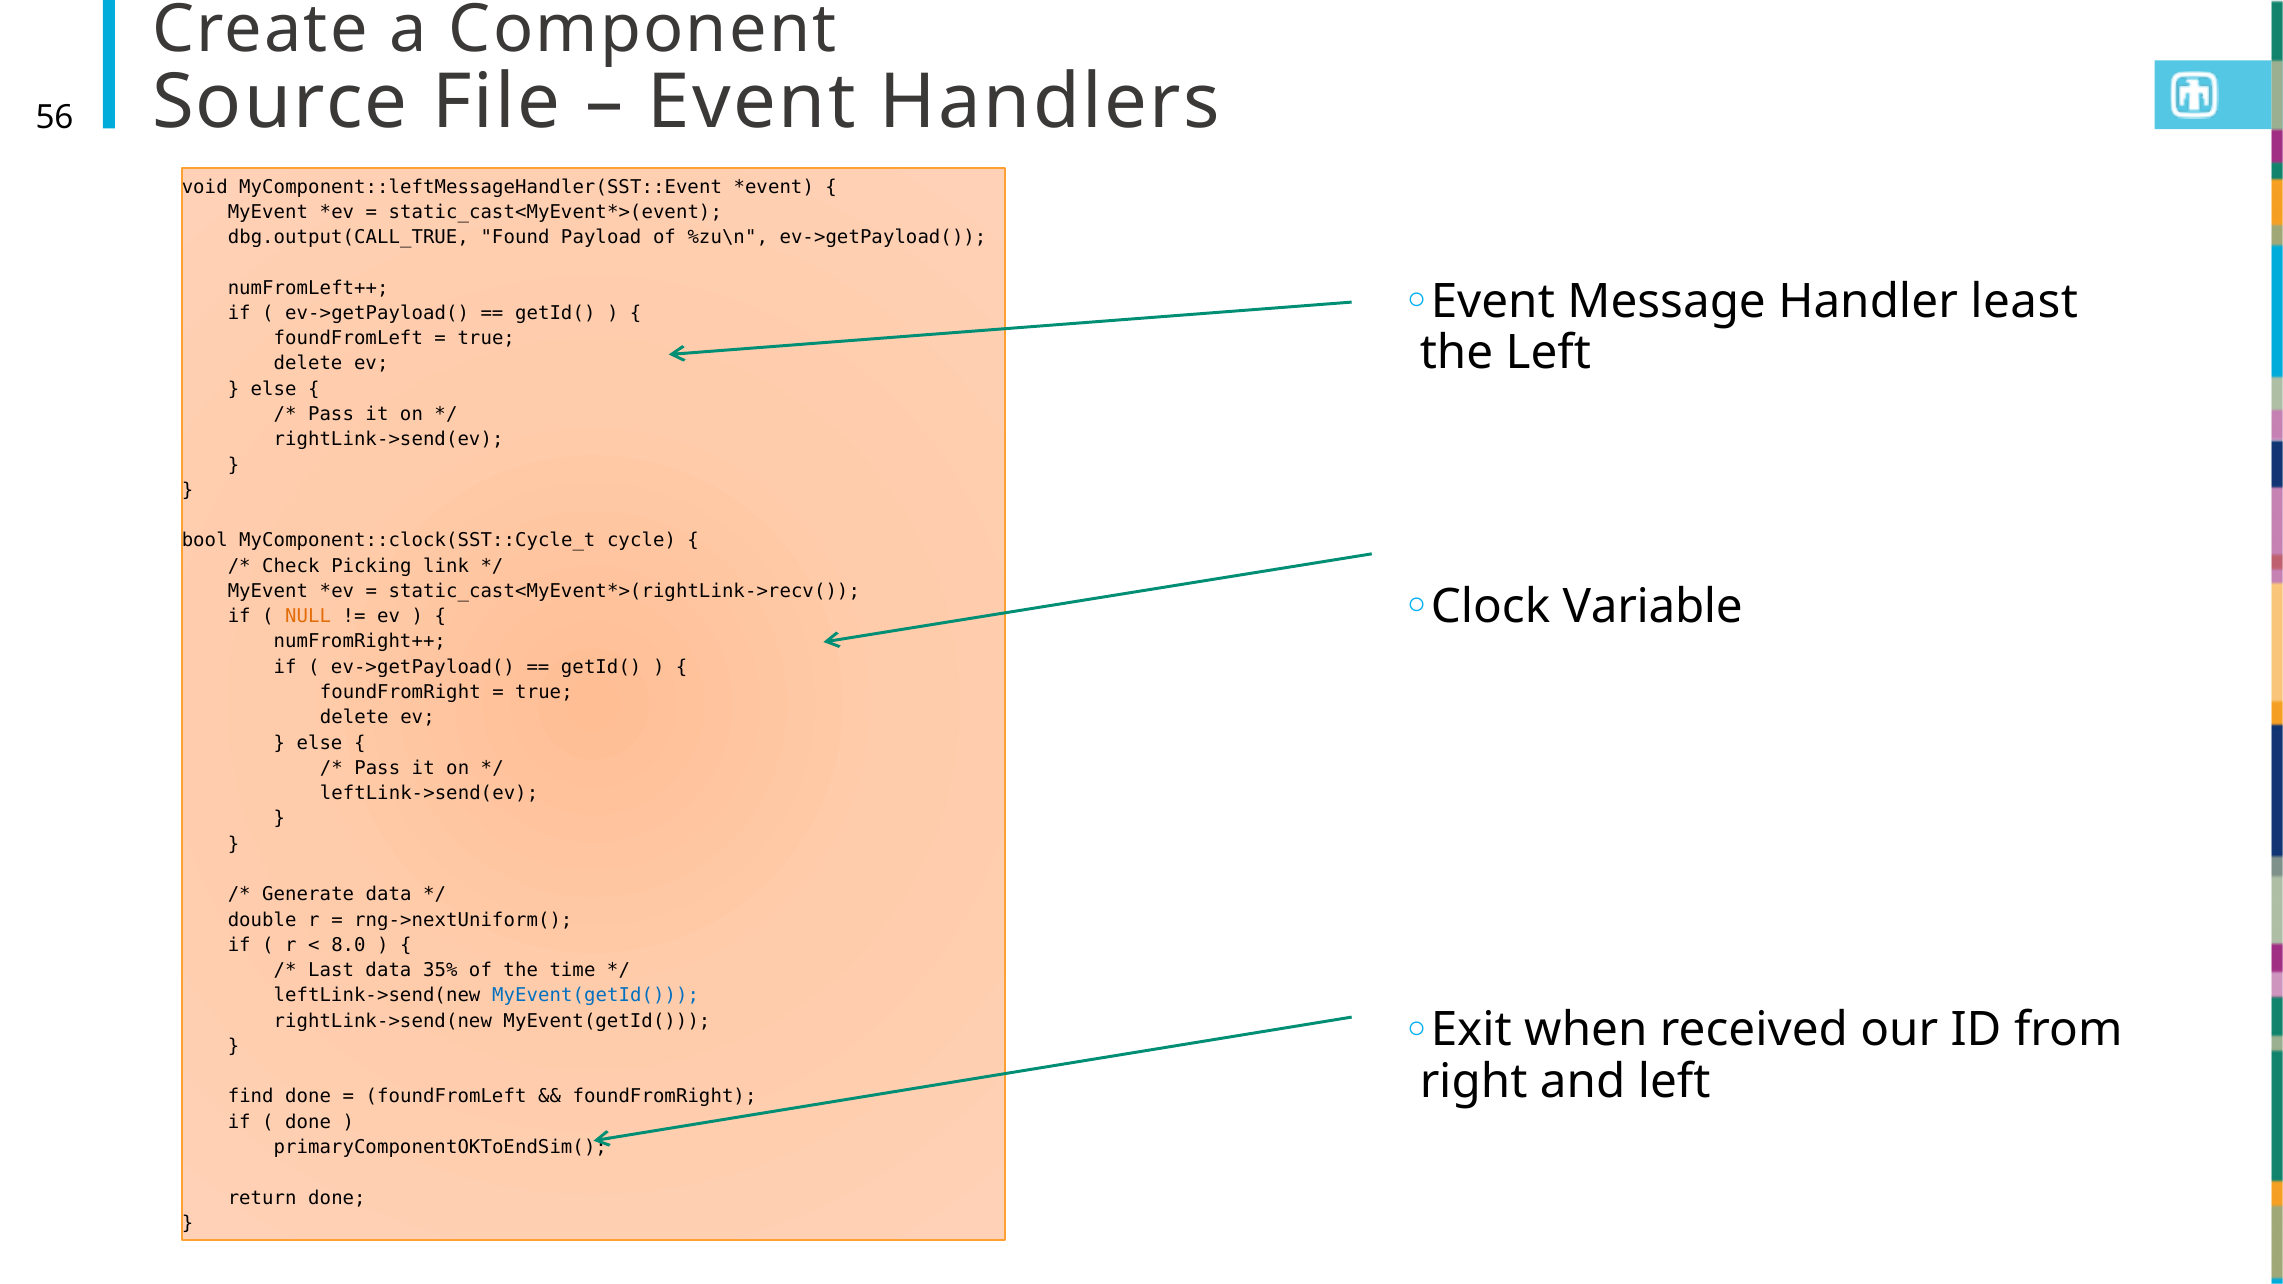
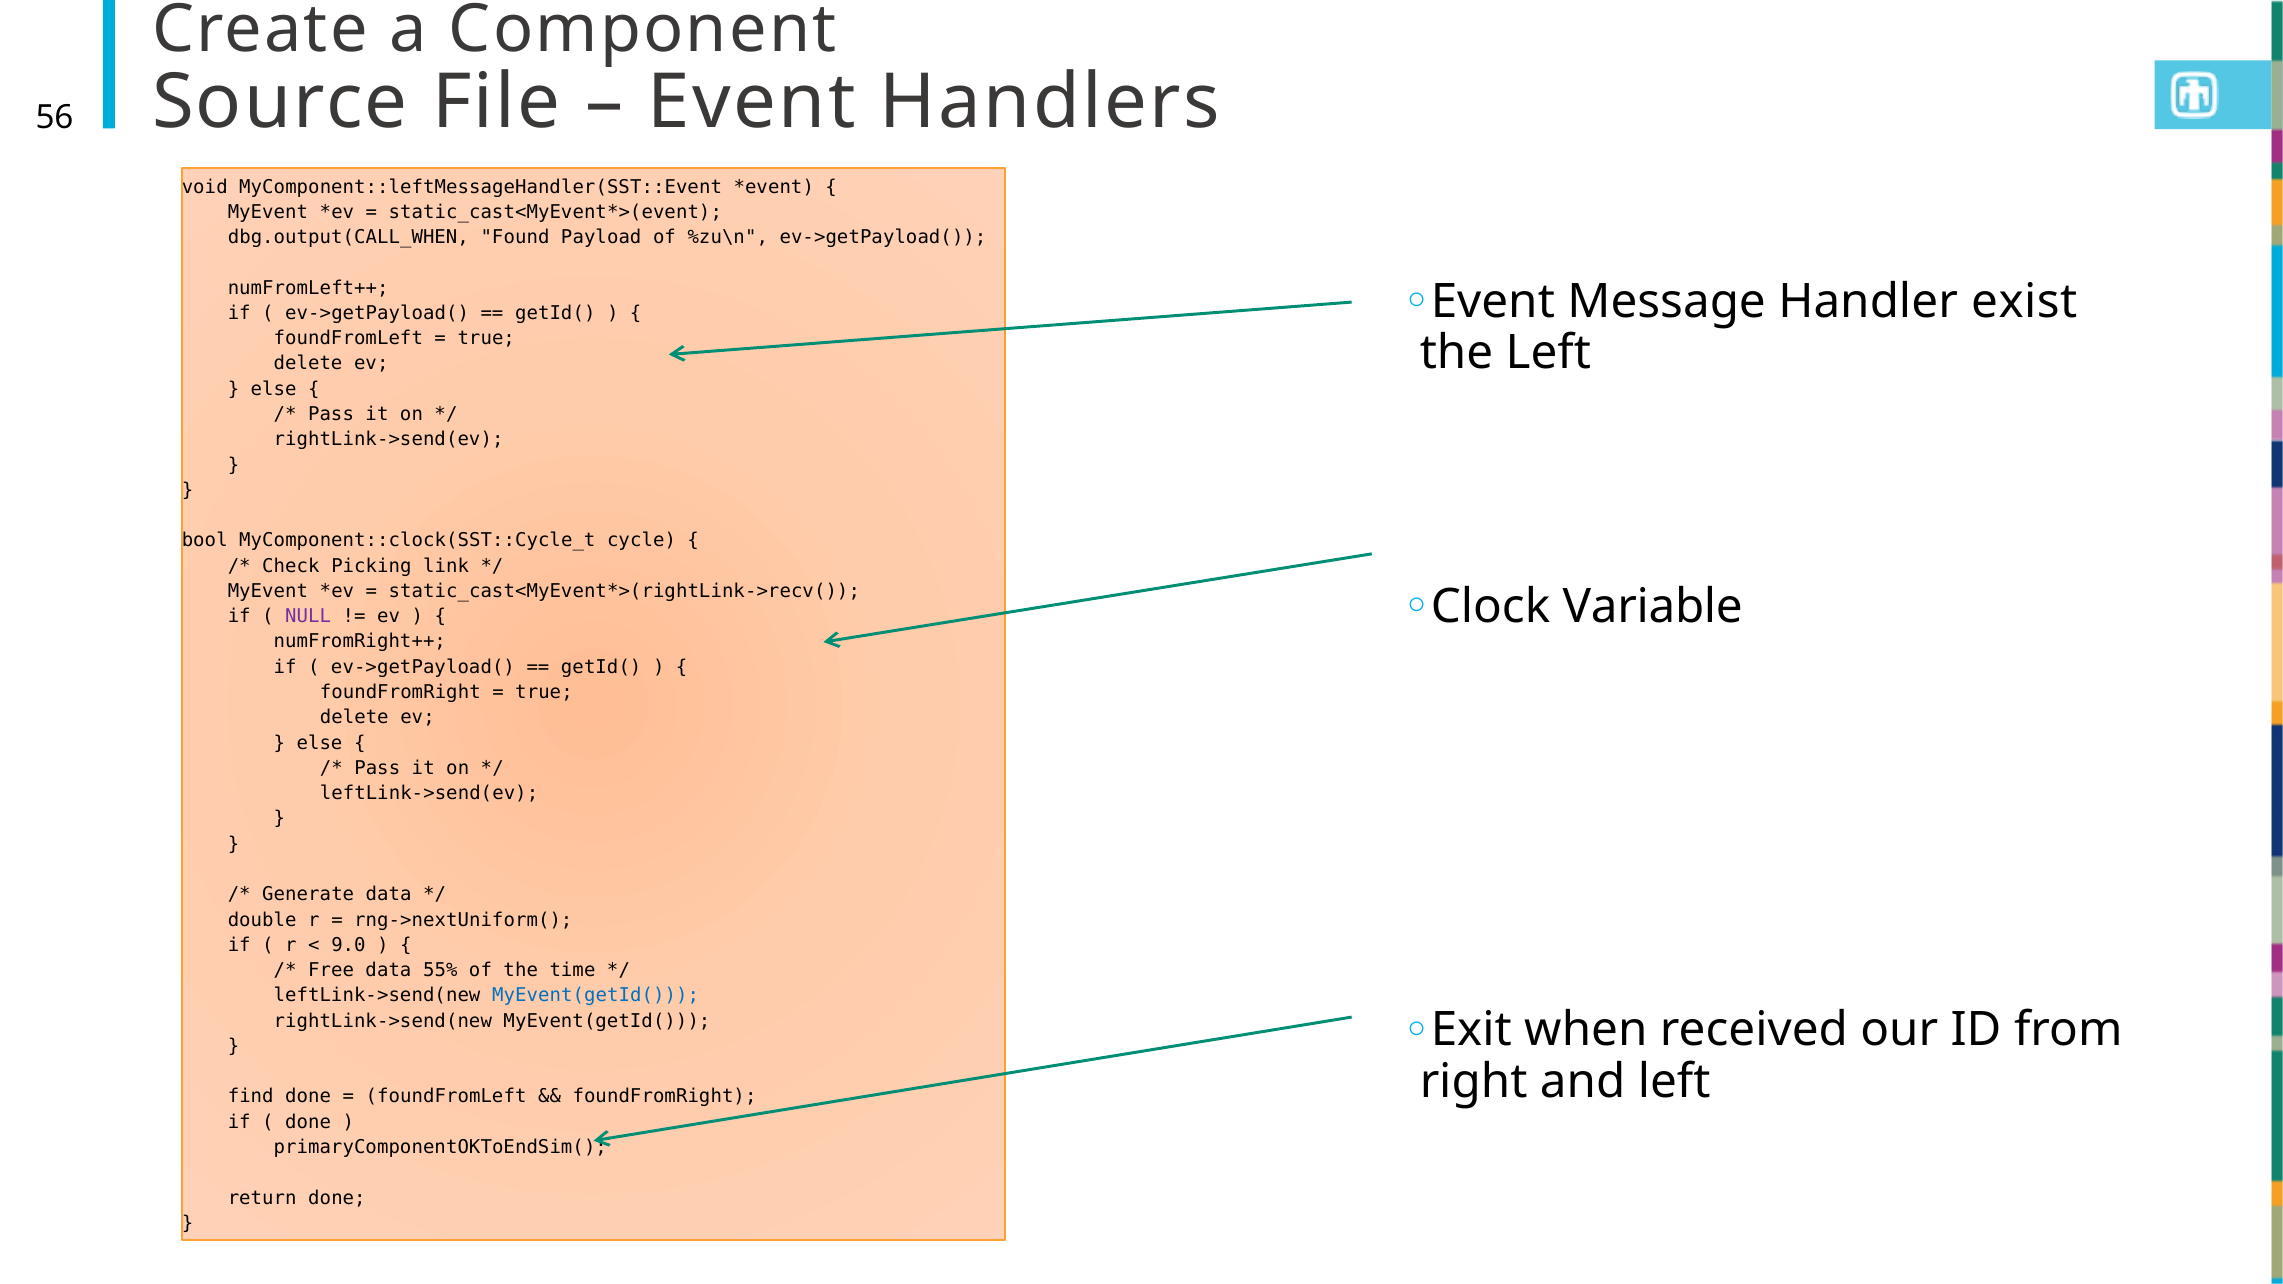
dbg.output(CALL_TRUE: dbg.output(CALL_TRUE -> dbg.output(CALL_WHEN (348, 237)
least: least -> exist (2024, 302)
NULL colour: orange -> purple (308, 617)
8.0: 8.0 -> 9.0 (348, 945)
Last: Last -> Free (331, 970)
35%: 35% -> 55% (440, 970)
